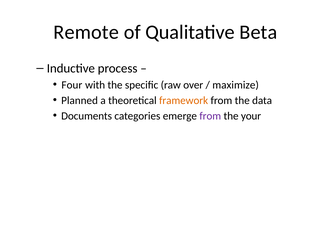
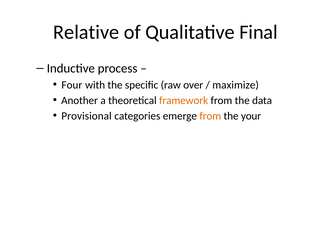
Remote: Remote -> Relative (86, 32)
Beta: Beta -> Final (259, 32)
Planned: Planned -> Another (80, 100)
Documents: Documents -> Provisional (87, 116)
from colour: purple -> orange (210, 116)
